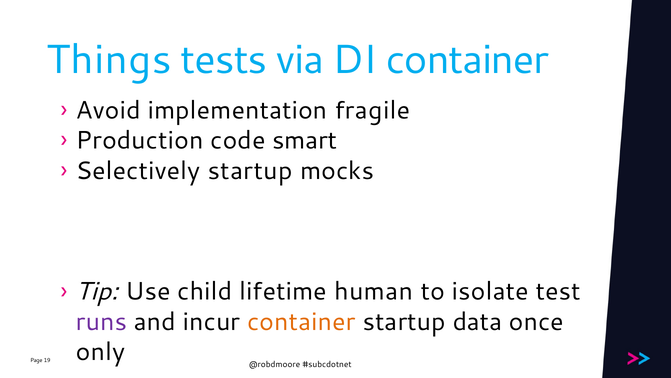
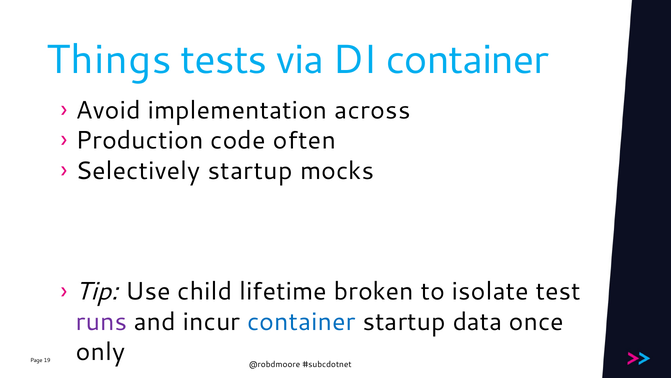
fragile: fragile -> across (373, 110)
smart: smart -> often (304, 140)
human: human -> broken (374, 291)
container colour: orange -> blue (301, 322)
